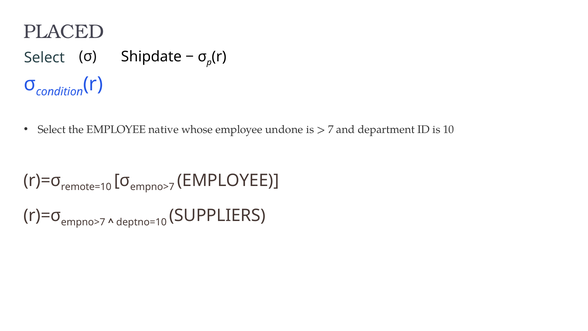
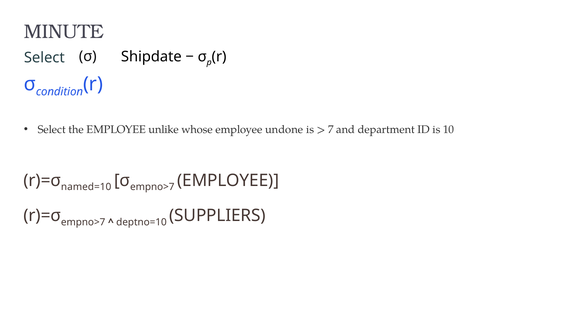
PLACED: PLACED -> MINUTE (64, 32)
native: native -> unlike (164, 129)
remote=10: remote=10 -> named=10 (86, 187)
